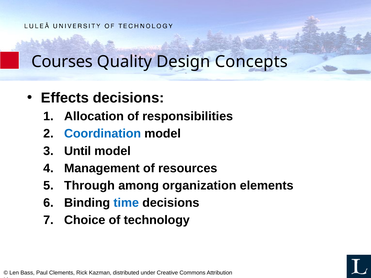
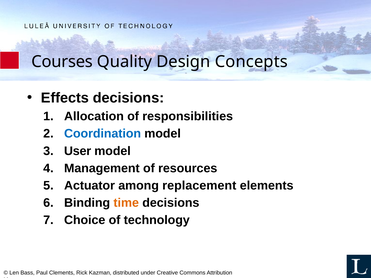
Until: Until -> User (78, 151)
Through: Through -> Actuator (90, 186)
organization: organization -> replacement (199, 186)
time colour: blue -> orange (126, 203)
